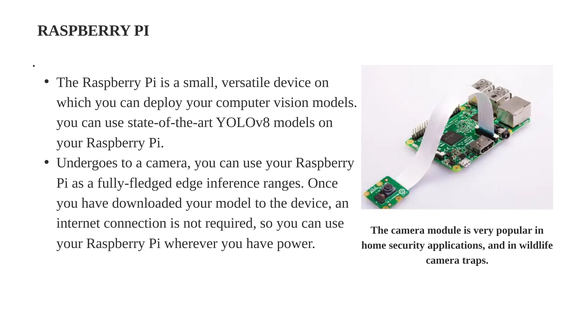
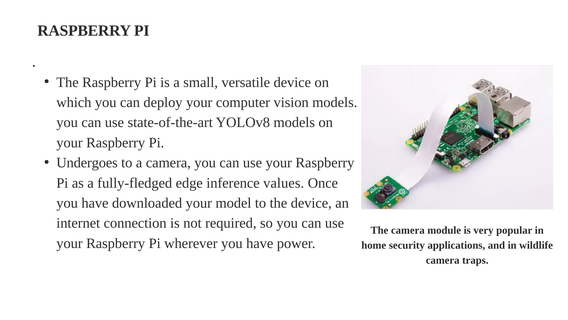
ranges: ranges -> values (284, 183)
